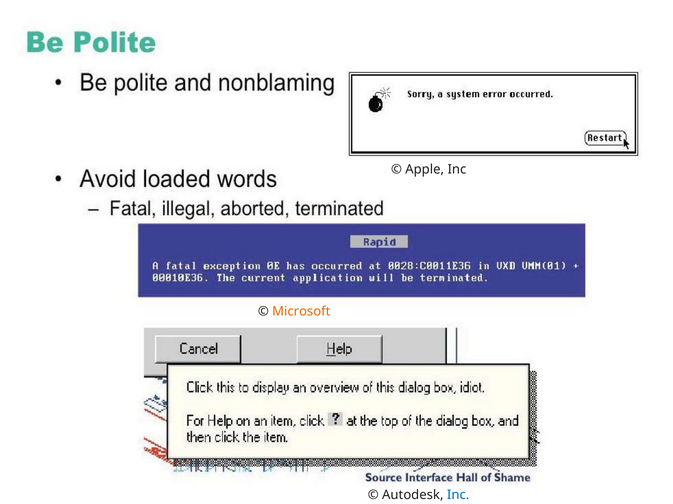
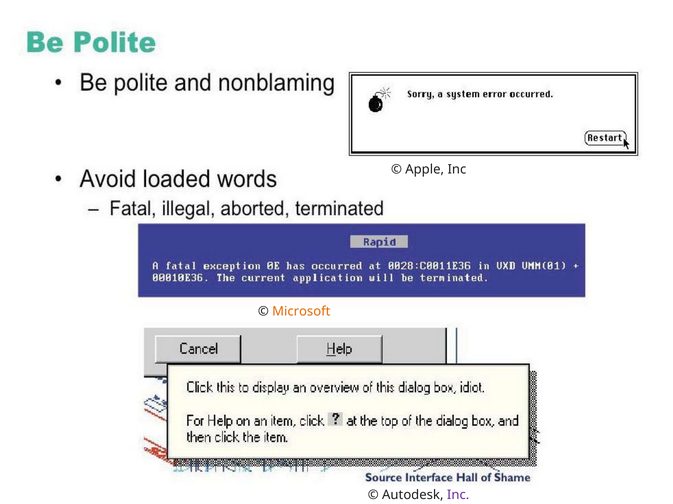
Inc colour: blue -> purple (458, 496)
